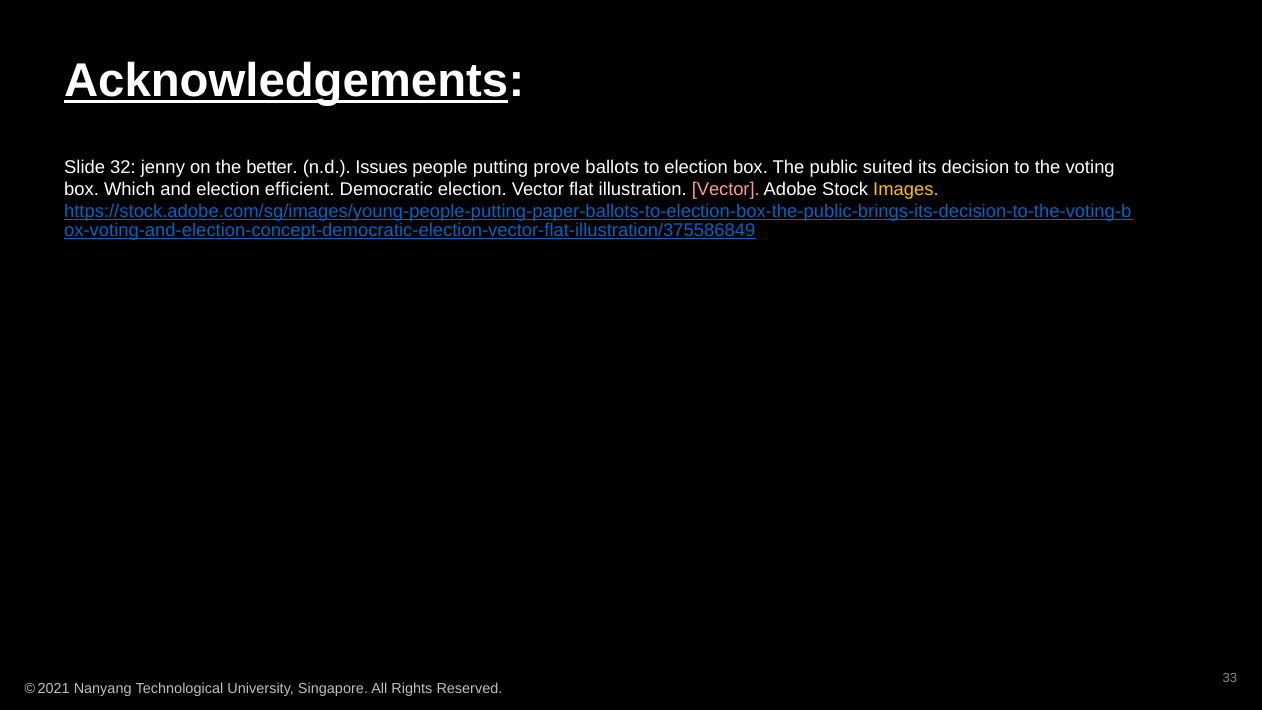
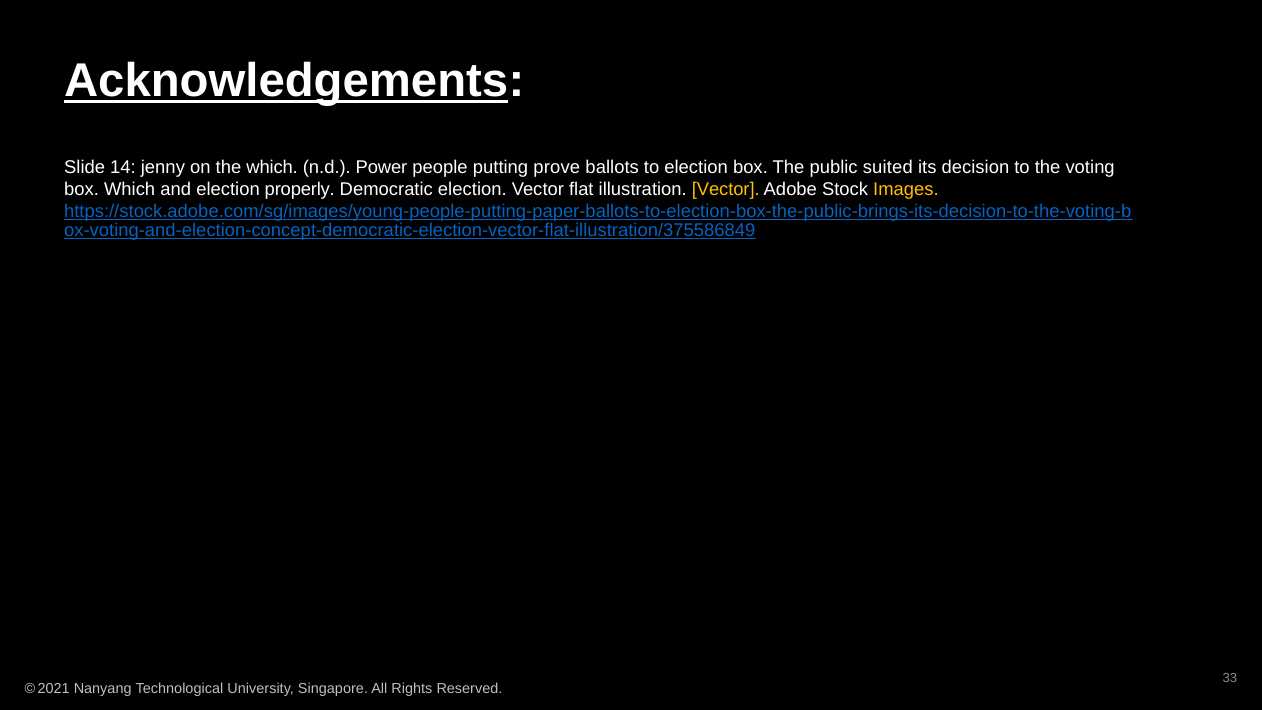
32: 32 -> 14 (123, 167)
the better: better -> which (272, 167)
Issues: Issues -> Power (381, 167)
efficient: efficient -> properly (300, 190)
Vector colour: pink -> yellow (726, 190)
